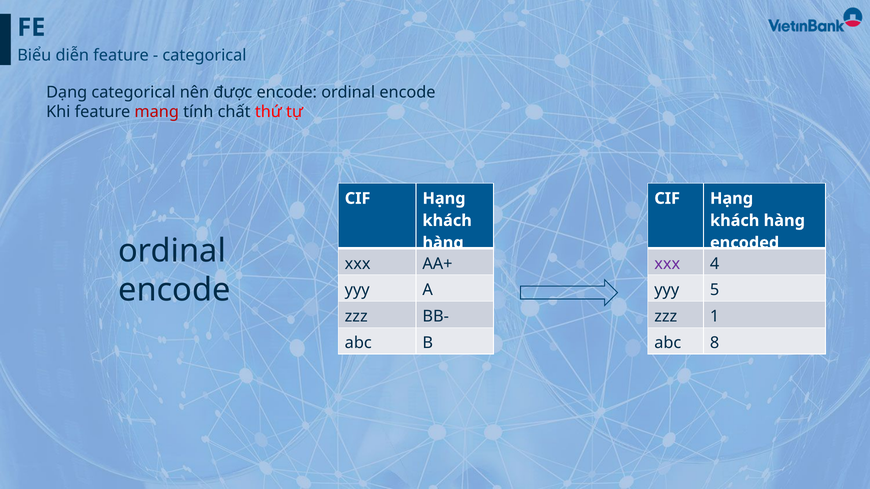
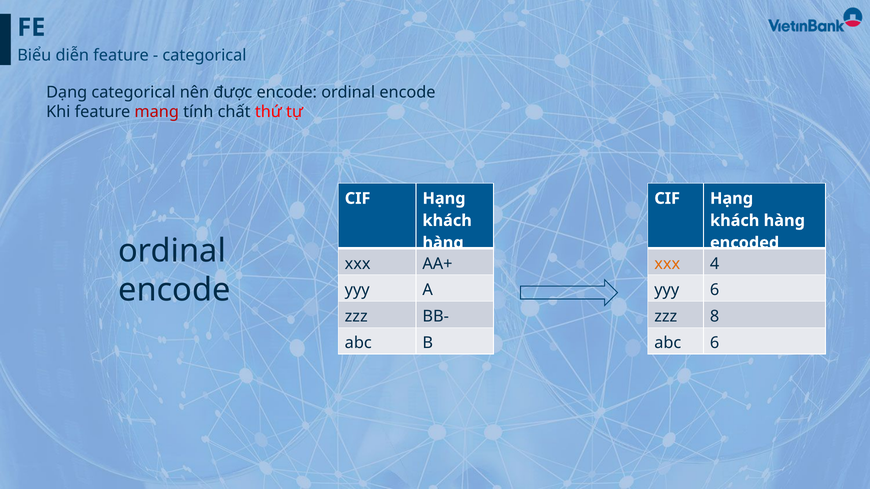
xxx colour: purple -> orange (667, 264)
yyy 5: 5 -> 6 (715, 290)
1: 1 -> 8 (715, 317)
abc 8: 8 -> 6 (715, 343)
